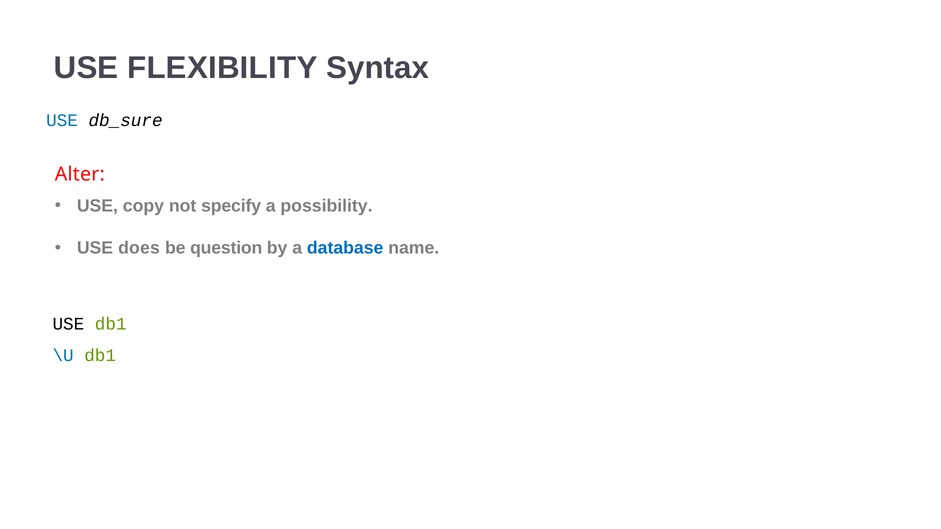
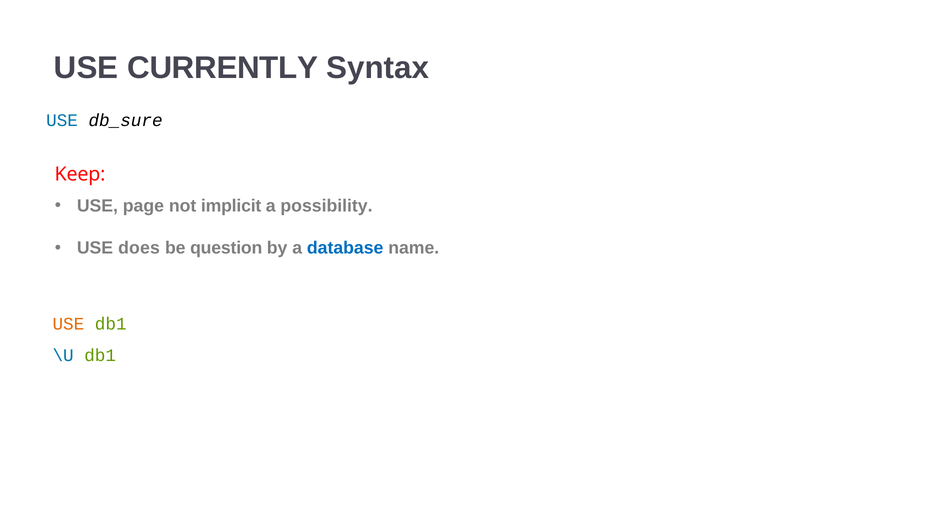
FLEXIBILITY: FLEXIBILITY -> CURRENTLY (223, 68)
Alter: Alter -> Keep (80, 174)
copy: copy -> page (143, 206)
specify: specify -> implicit (231, 206)
USE colour: black -> orange (68, 324)
